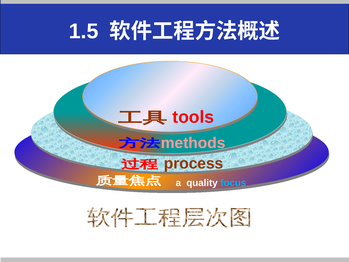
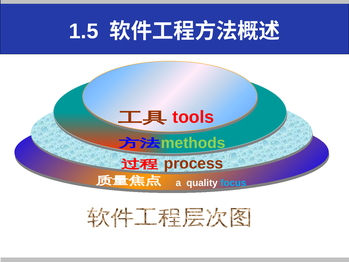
methods colour: pink -> light green (193, 143)
